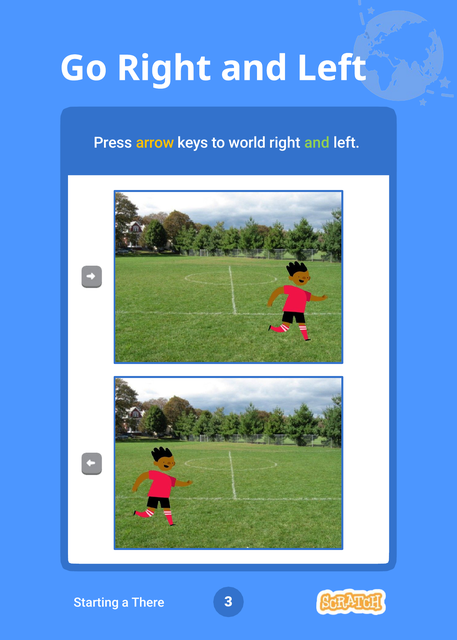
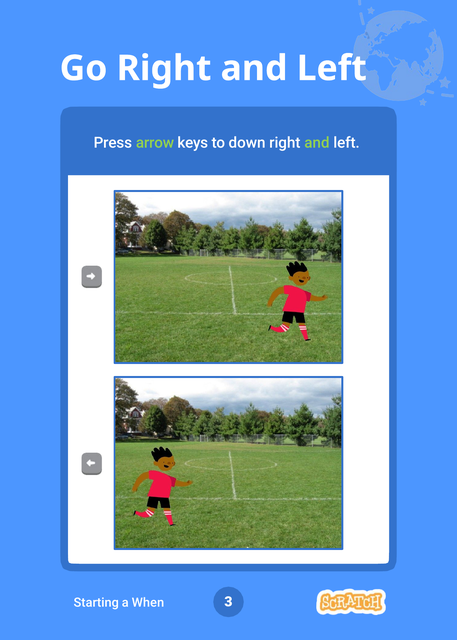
arrow colour: yellow -> light green (155, 143)
world: world -> down (247, 143)
There: There -> When (148, 602)
